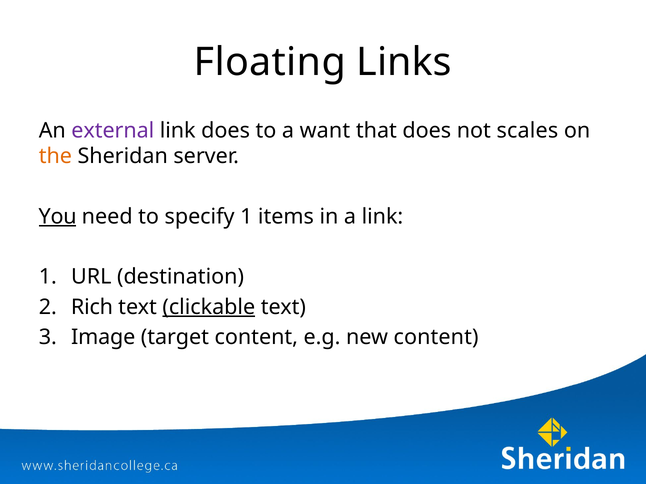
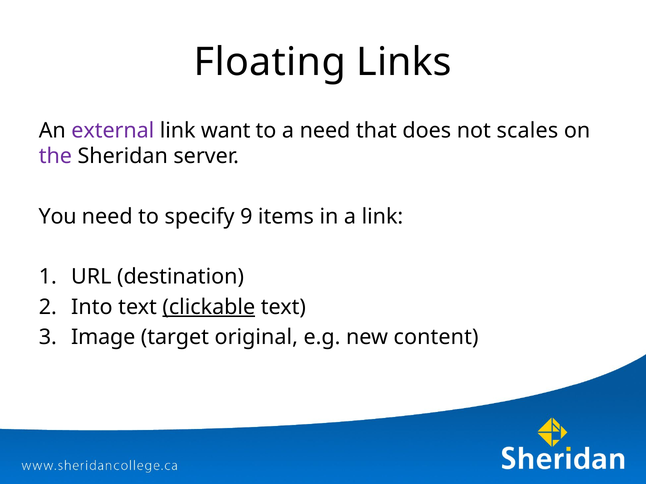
link does: does -> want (226, 131)
a want: want -> need (325, 131)
the colour: orange -> purple (55, 157)
You underline: present -> none (58, 217)
specify 1: 1 -> 9 (246, 217)
Rich: Rich -> Into (92, 307)
target content: content -> original (256, 337)
